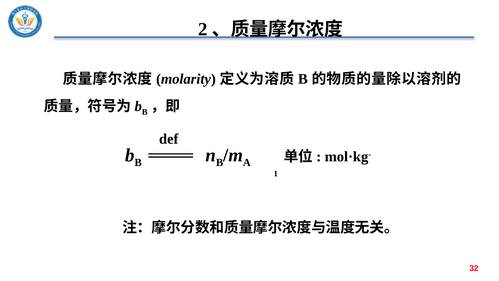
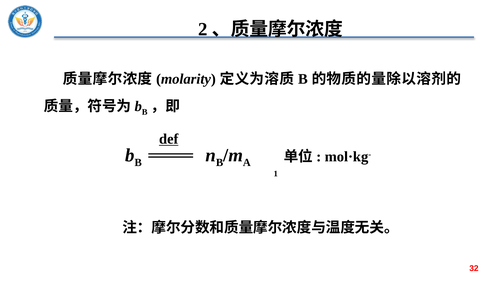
def underline: none -> present (169, 139)
